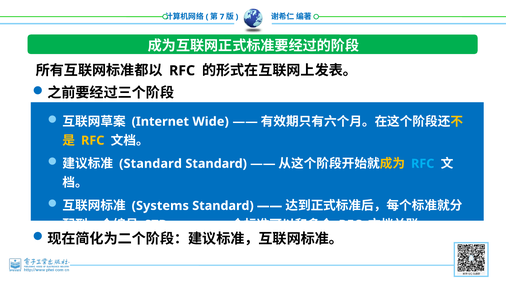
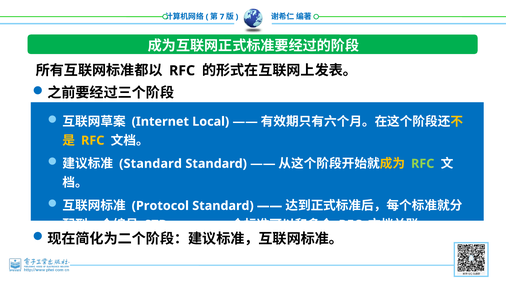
Wide: Wide -> Local (211, 122)
RFC colour: light blue -> light green (423, 164)
Systems: Systems -> Protocol (160, 206)
